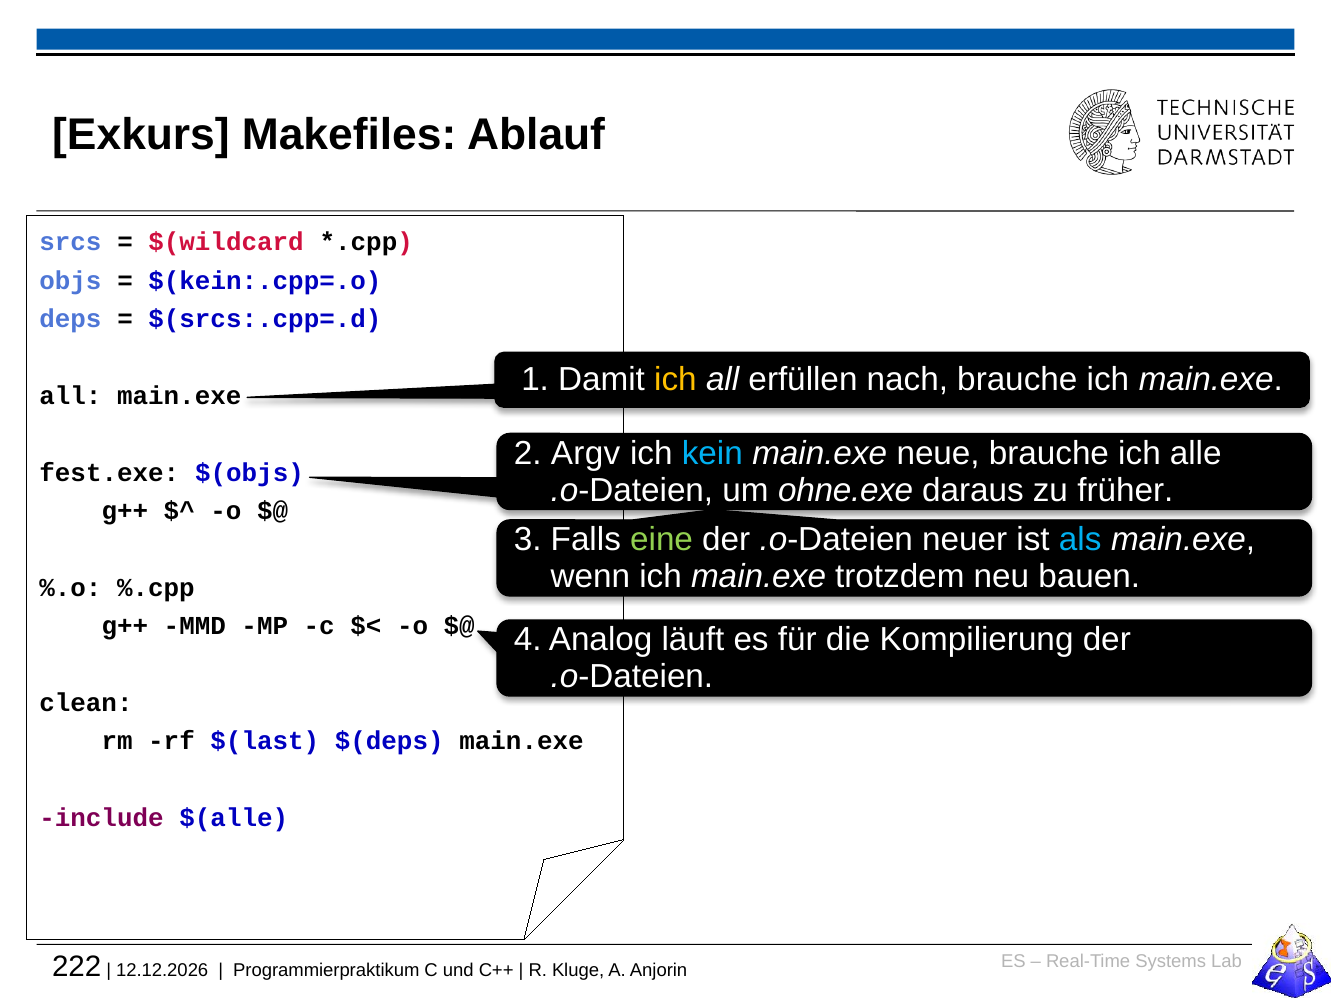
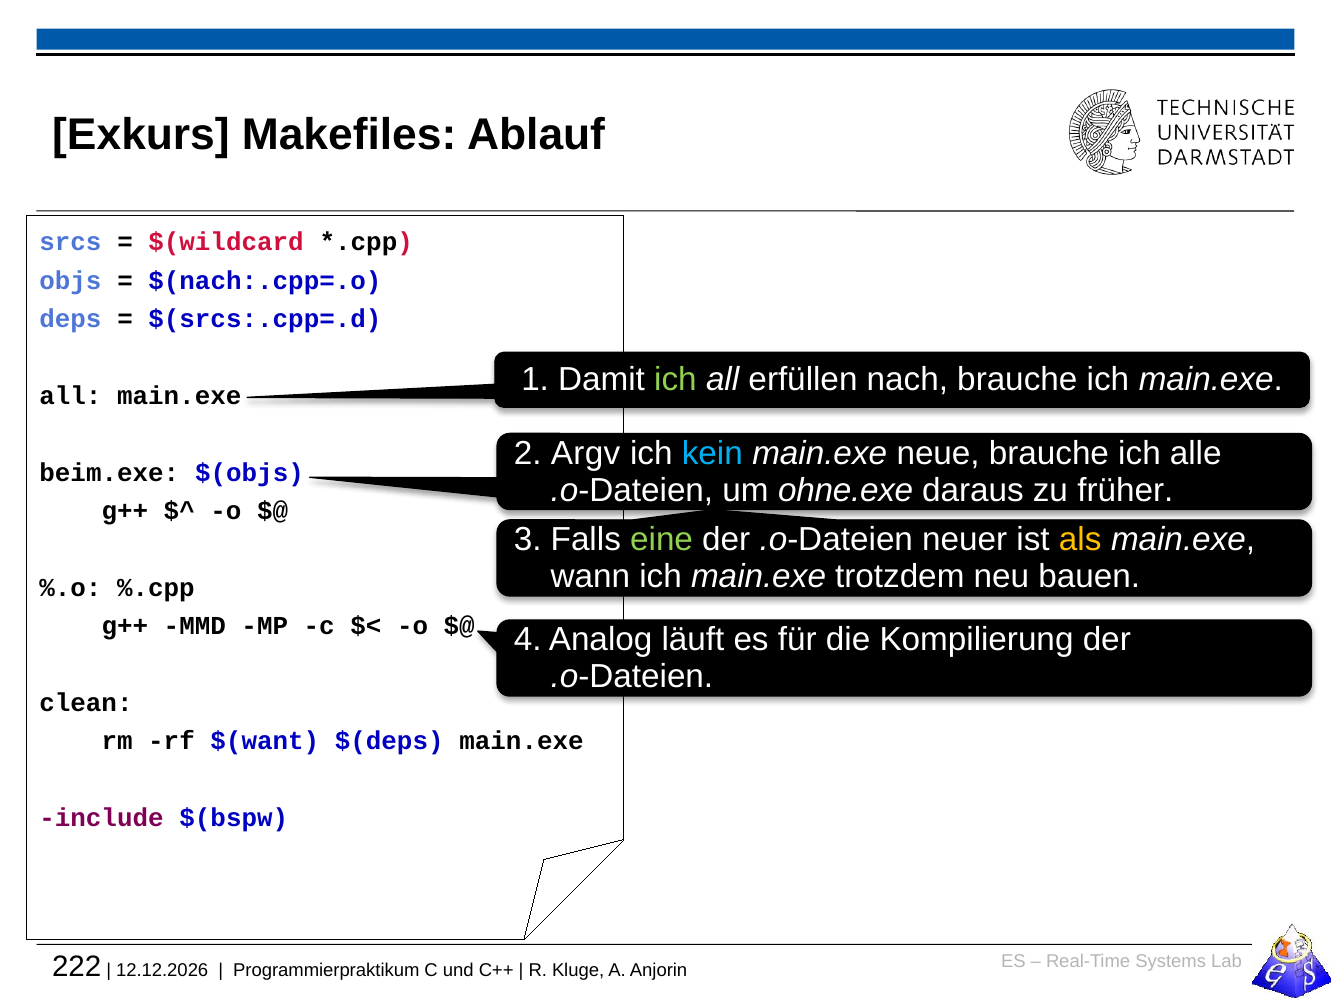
$(kein:.cpp=.o: $(kein:.cpp=.o -> $(nach:.cpp=.o (265, 281)
ich colour: yellow -> light green (675, 380)
fest.exe: fest.exe -> beim.exe (109, 473)
als colour: light blue -> yellow (1080, 540)
wenn: wenn -> wann (590, 577)
$(last: $(last -> $(want (265, 741)
$(alle: $(alle -> $(bspw (234, 818)
